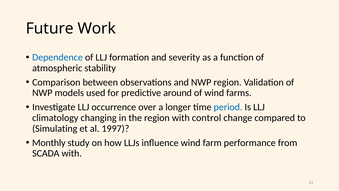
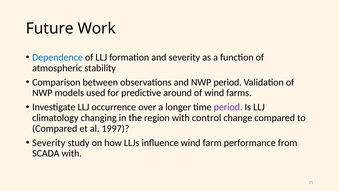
NWP region: region -> period (228, 82)
period colour: blue -> purple (228, 107)
Simulating: Simulating -> Compared (55, 128)
Monthly: Monthly -> Severity (49, 143)
